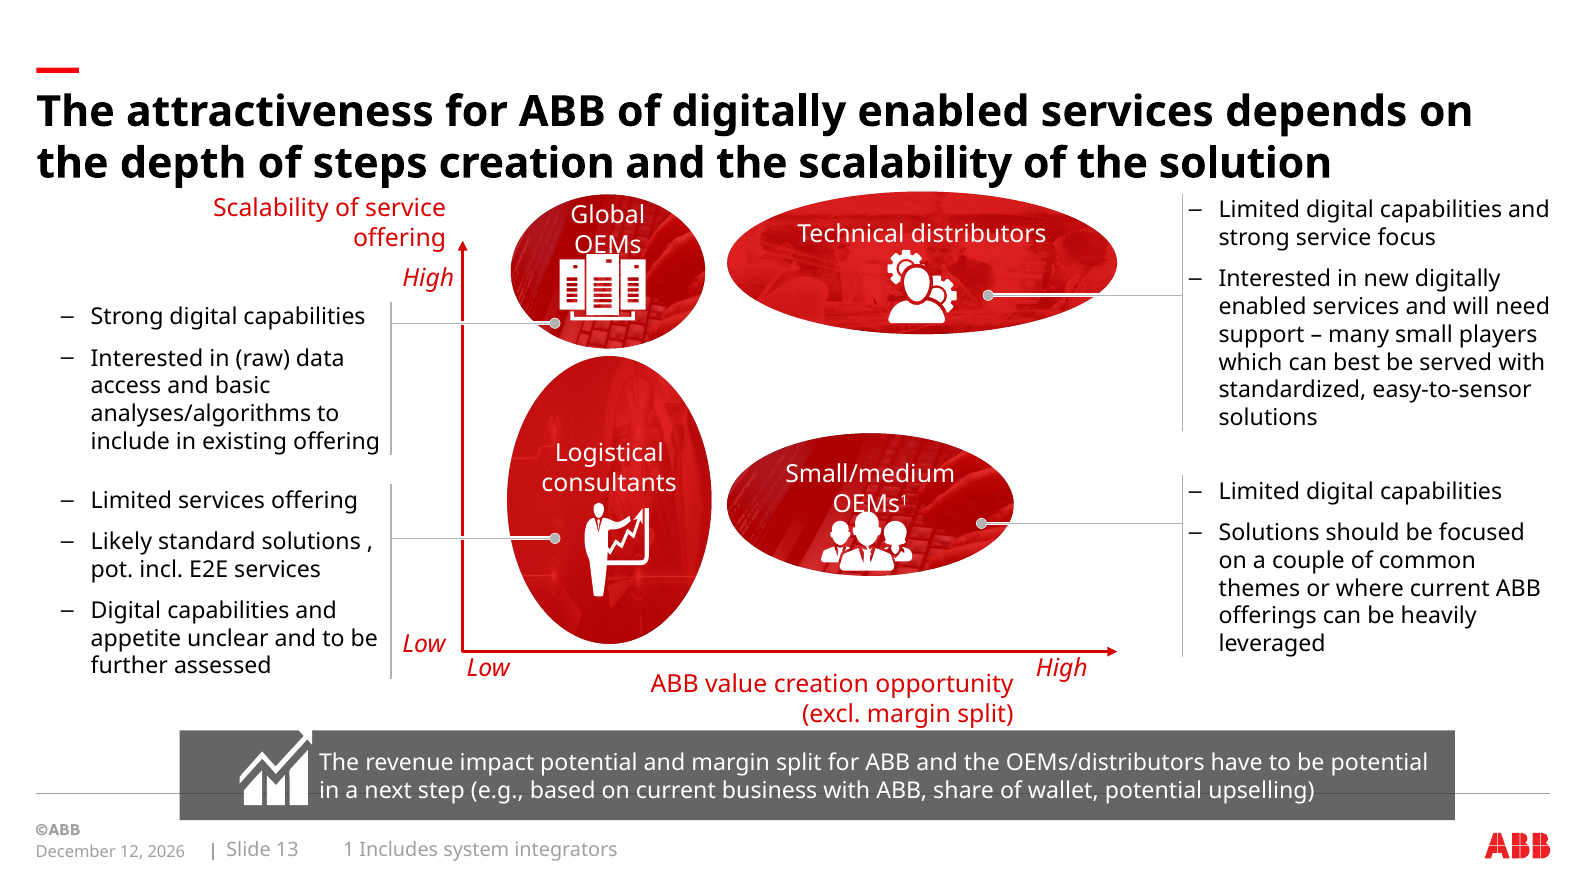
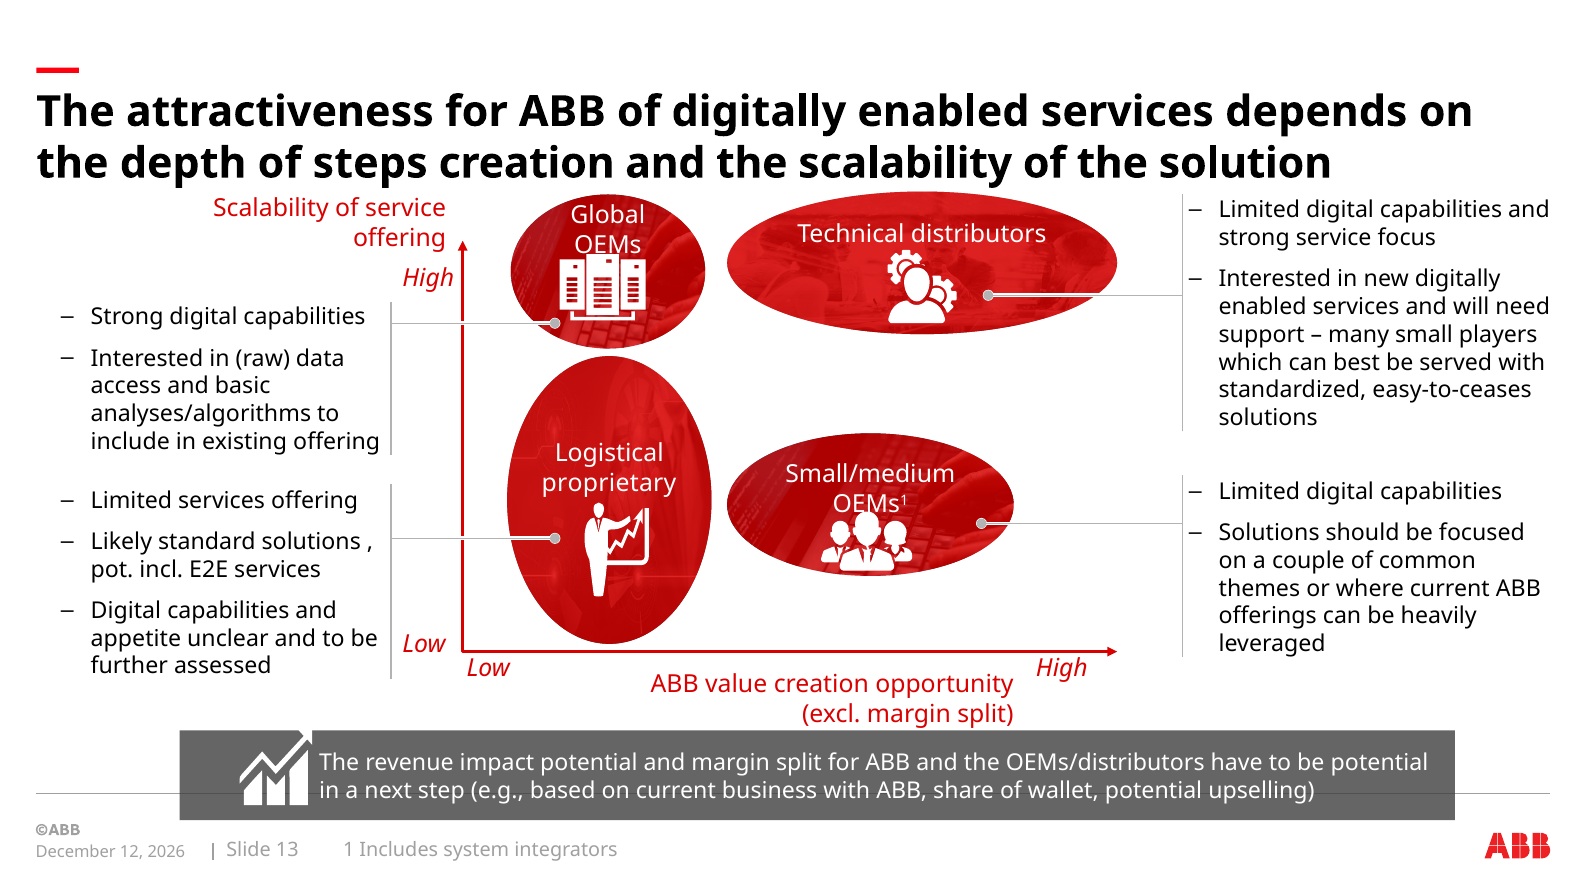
easy-to-sensor: easy-to-sensor -> easy-to-ceases (1452, 390)
consultants: consultants -> proprietary (609, 483)
